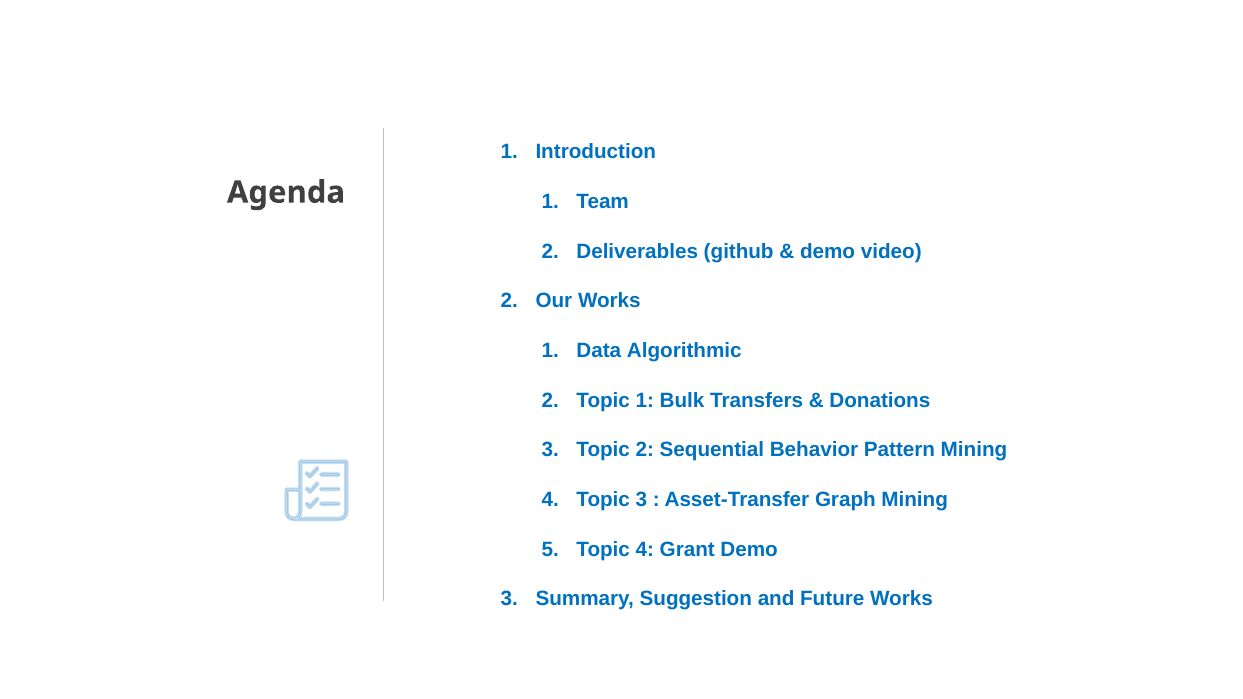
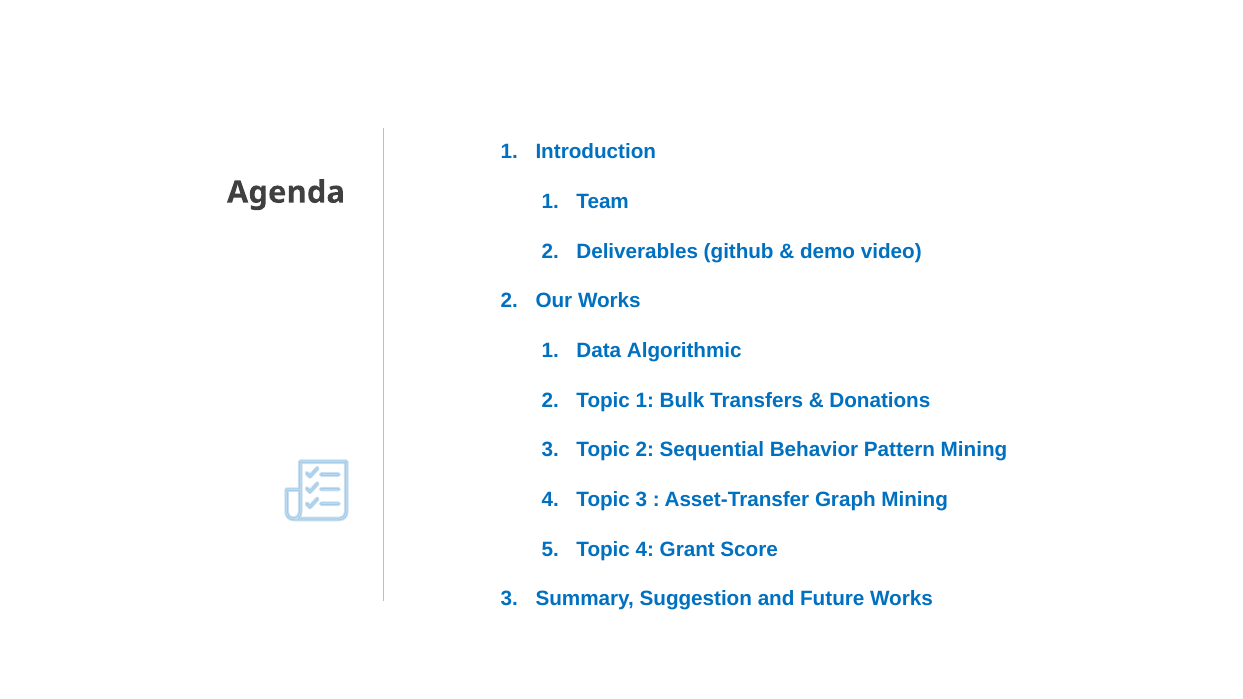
Grant Demo: Demo -> Score (749, 550)
